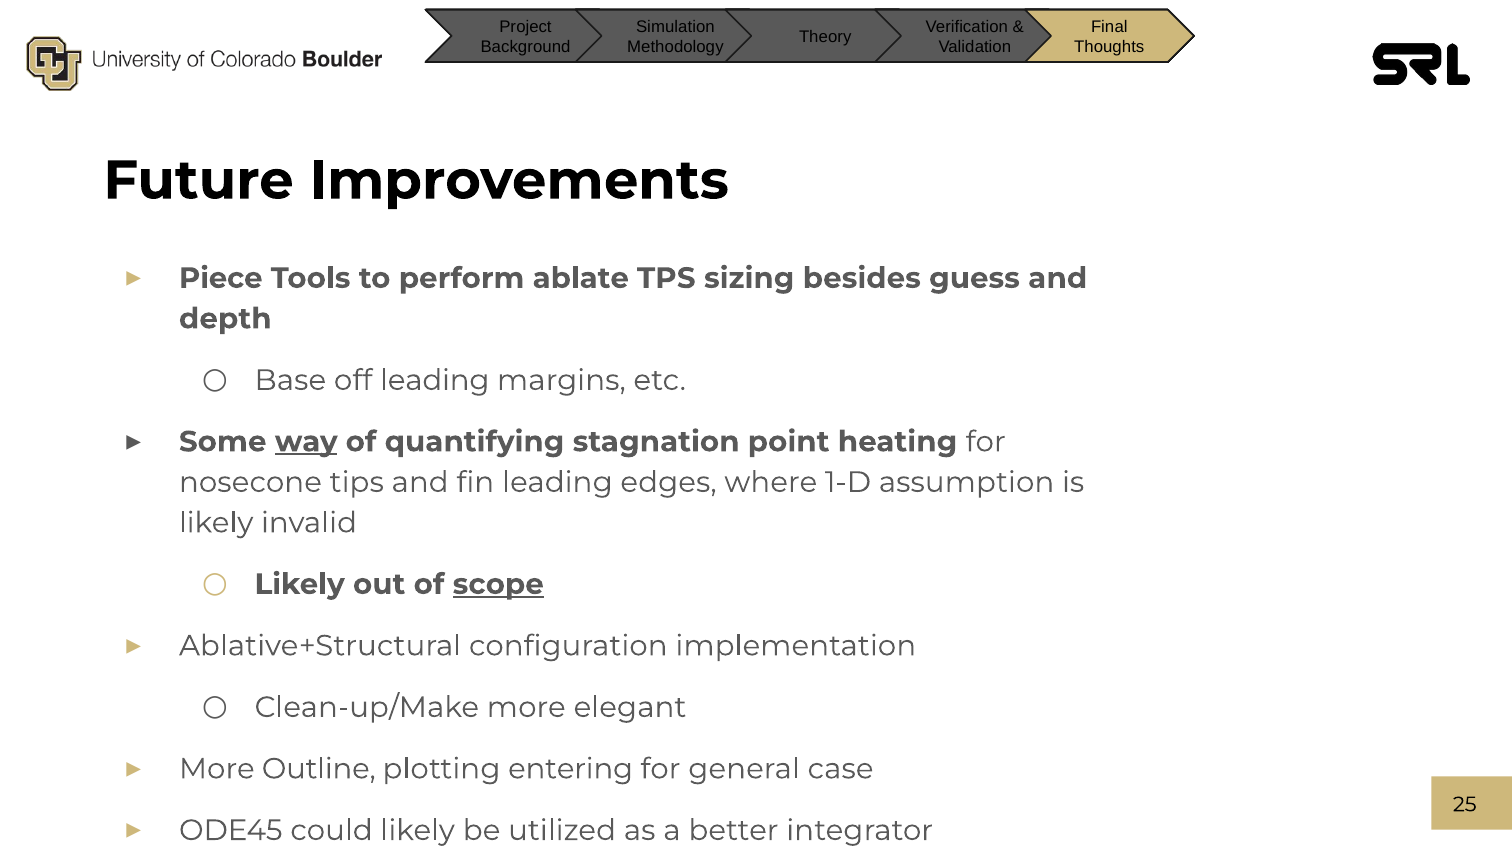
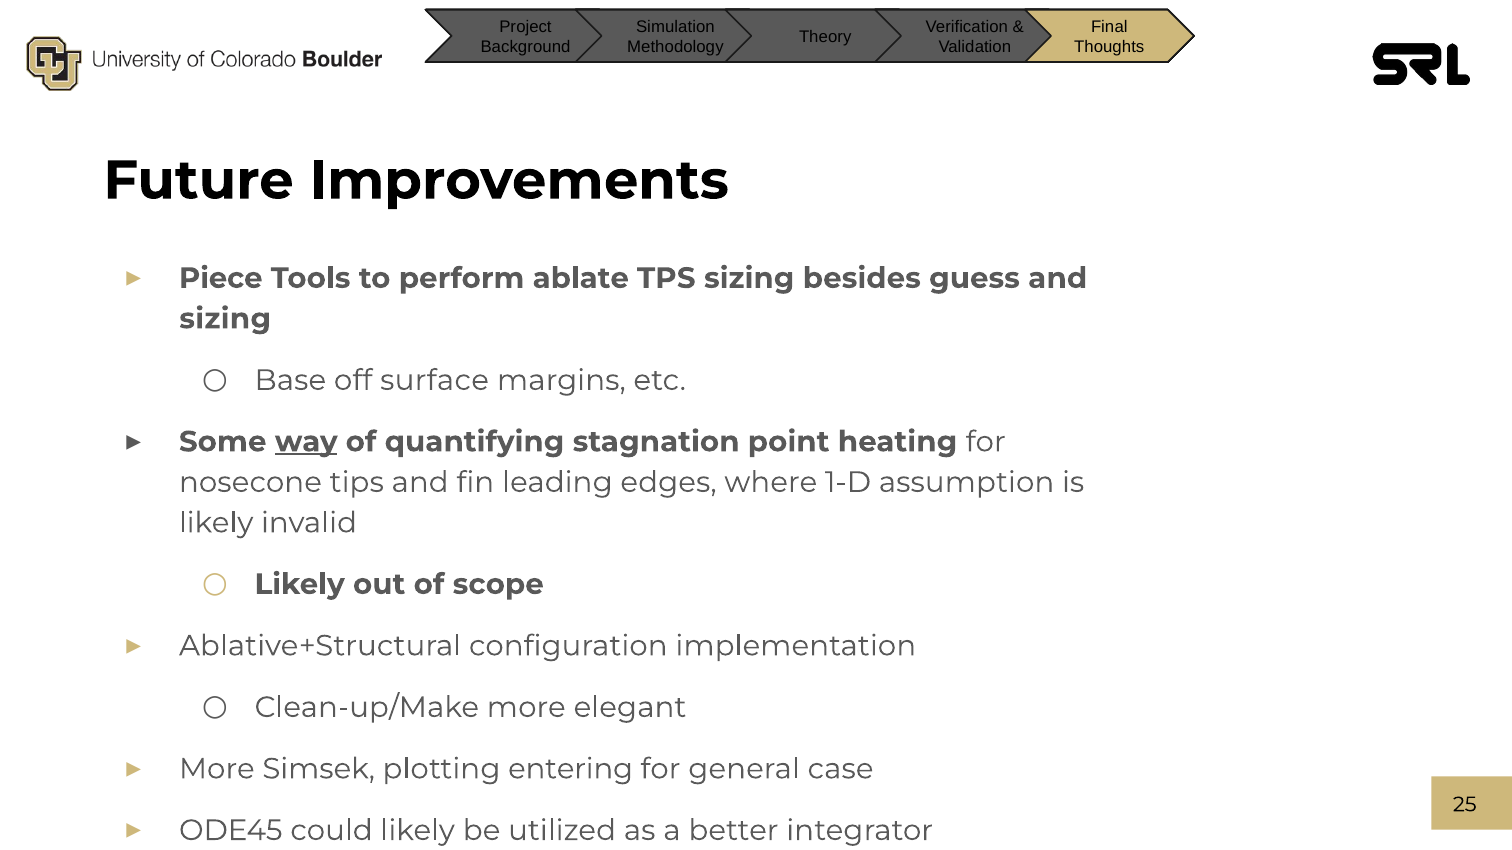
depth: depth -> sizing (225, 319)
off leading: leading -> surface (435, 380)
scope underline: present -> none (498, 585)
Outline: Outline -> Simsek (319, 769)
